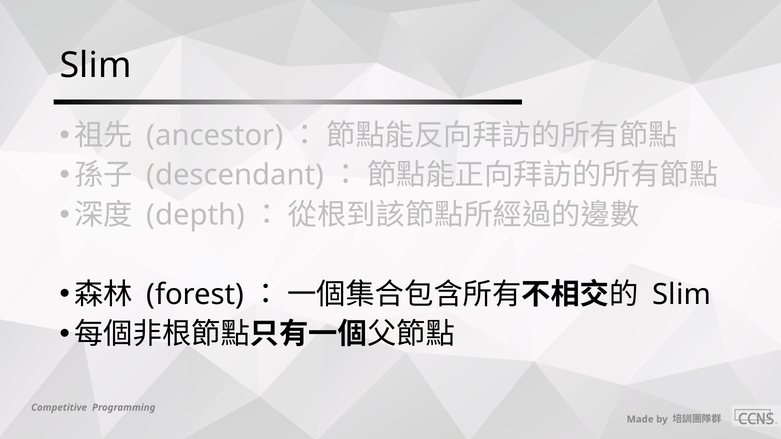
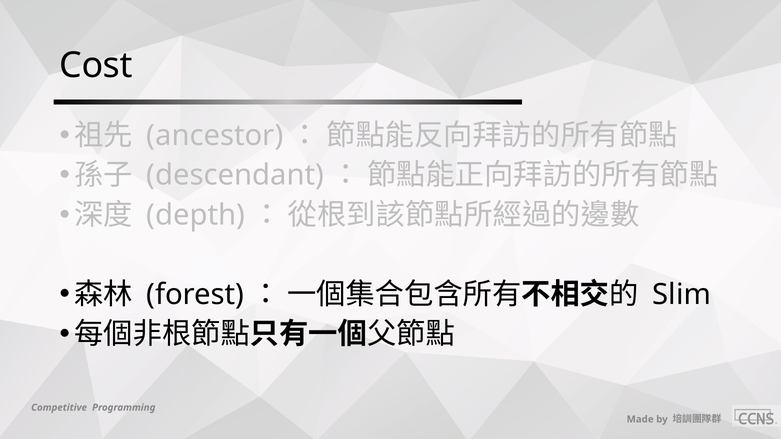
Slim: Slim -> Cost (96, 66)
